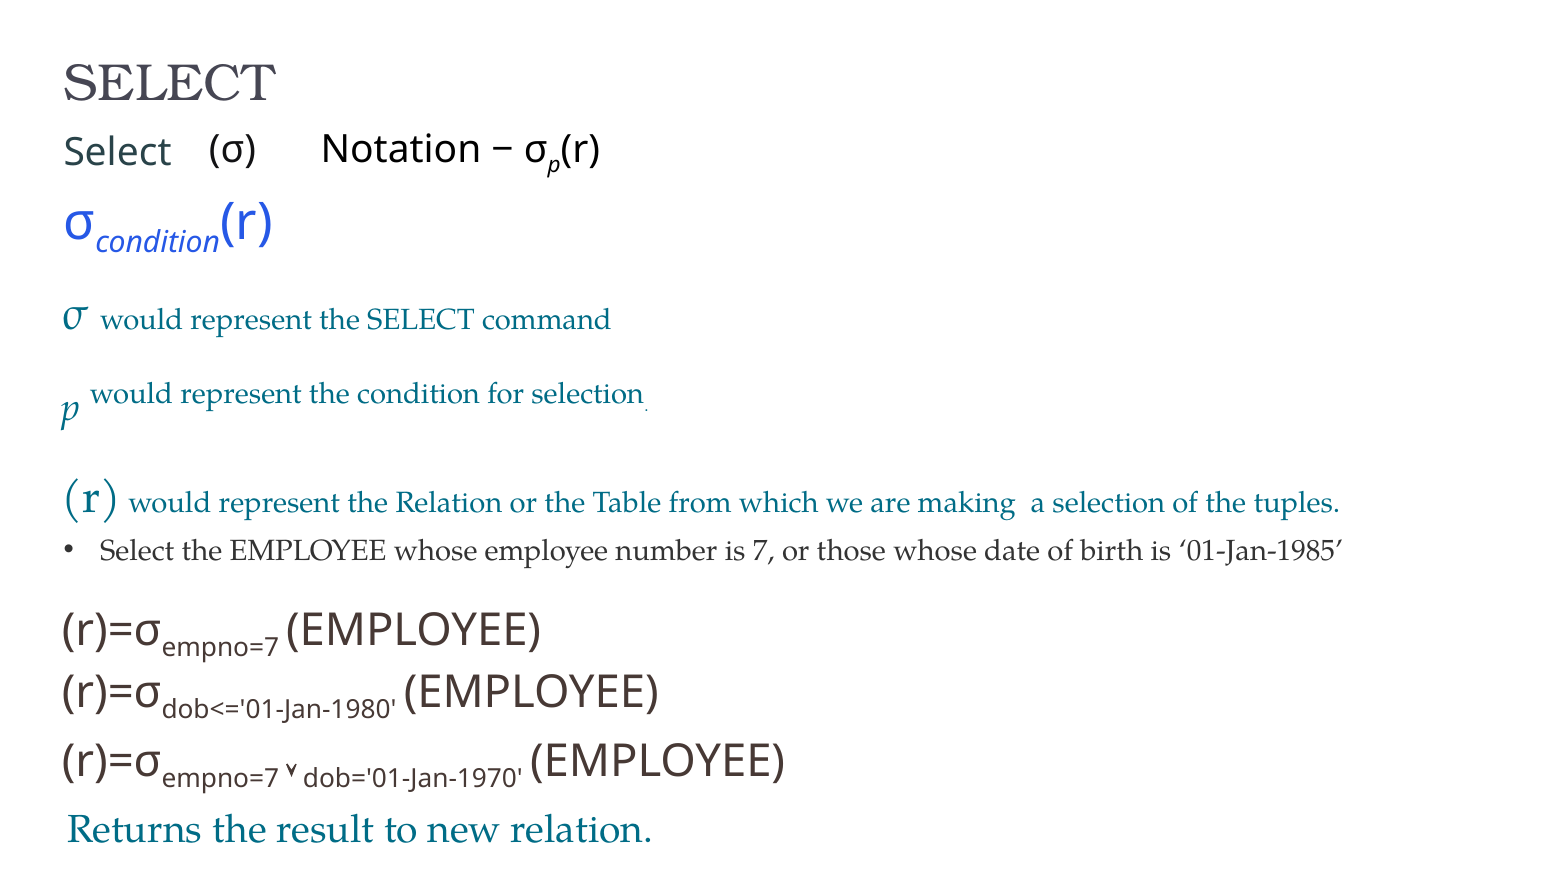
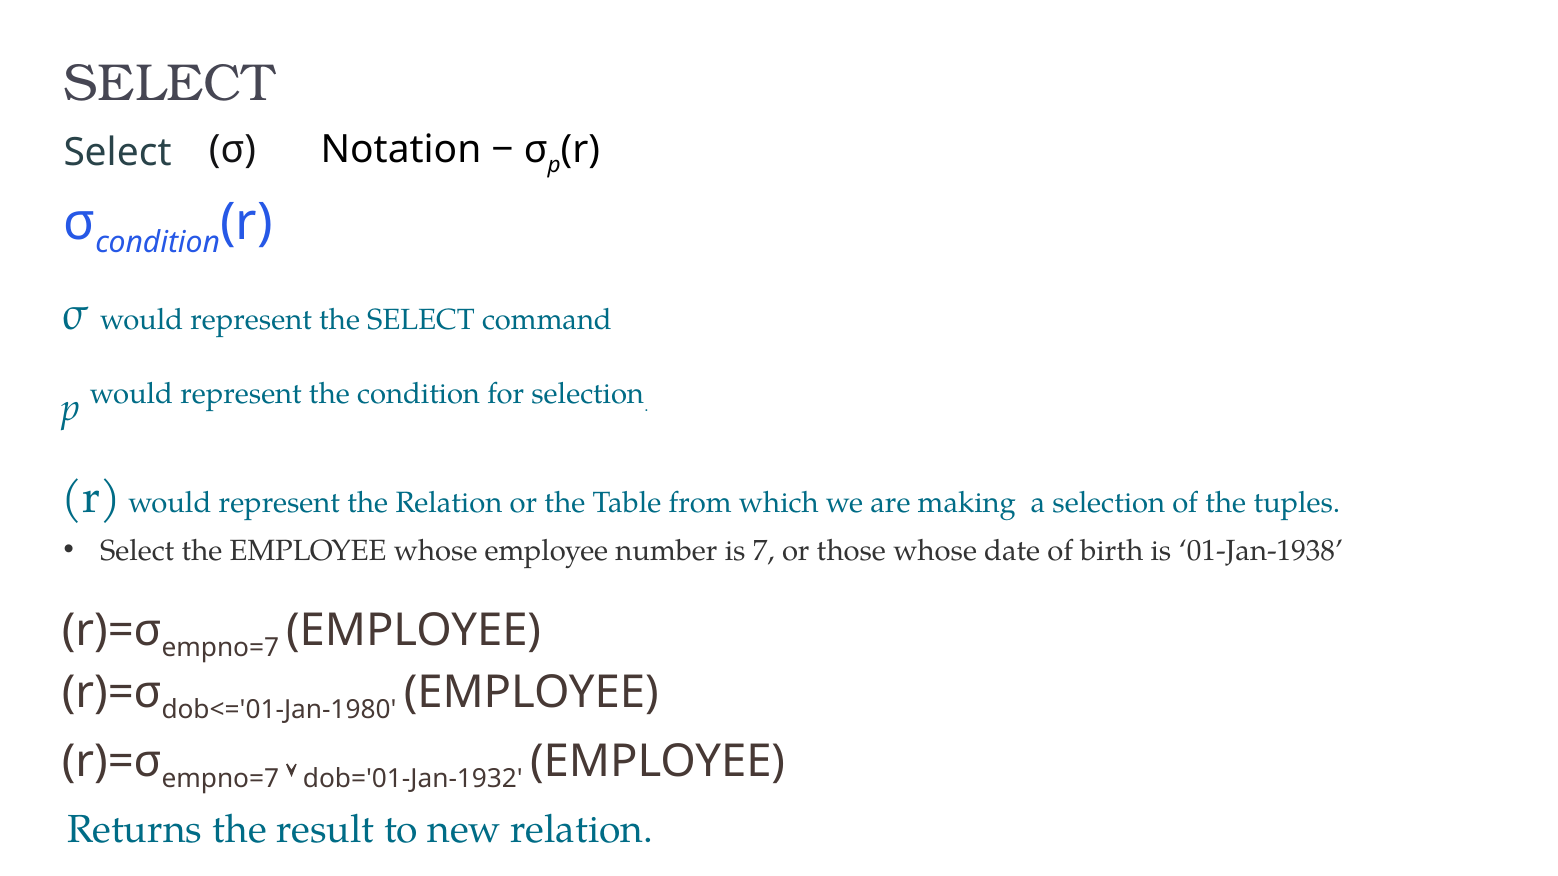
01-Jan-1985: 01-Jan-1985 -> 01-Jan-1938 (1261, 551)
dob='01-Jan-1970: dob='01-Jan-1970 -> dob='01-Jan-1932 (413, 779)
